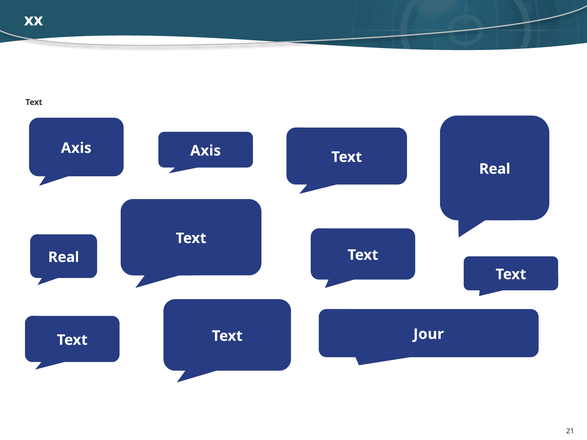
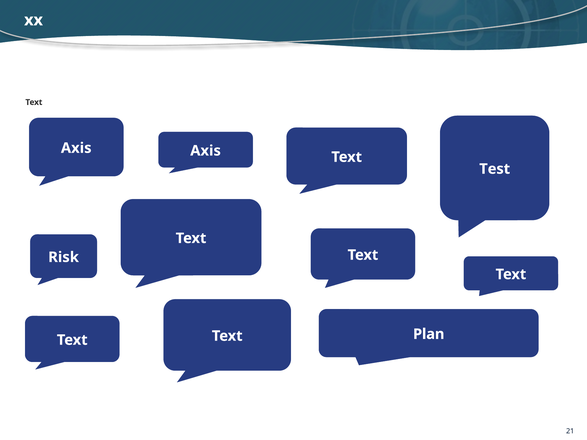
Real: Real -> Test (495, 169)
Real: Real -> Risk (64, 257)
Jour: Jour -> Plan (429, 334)
